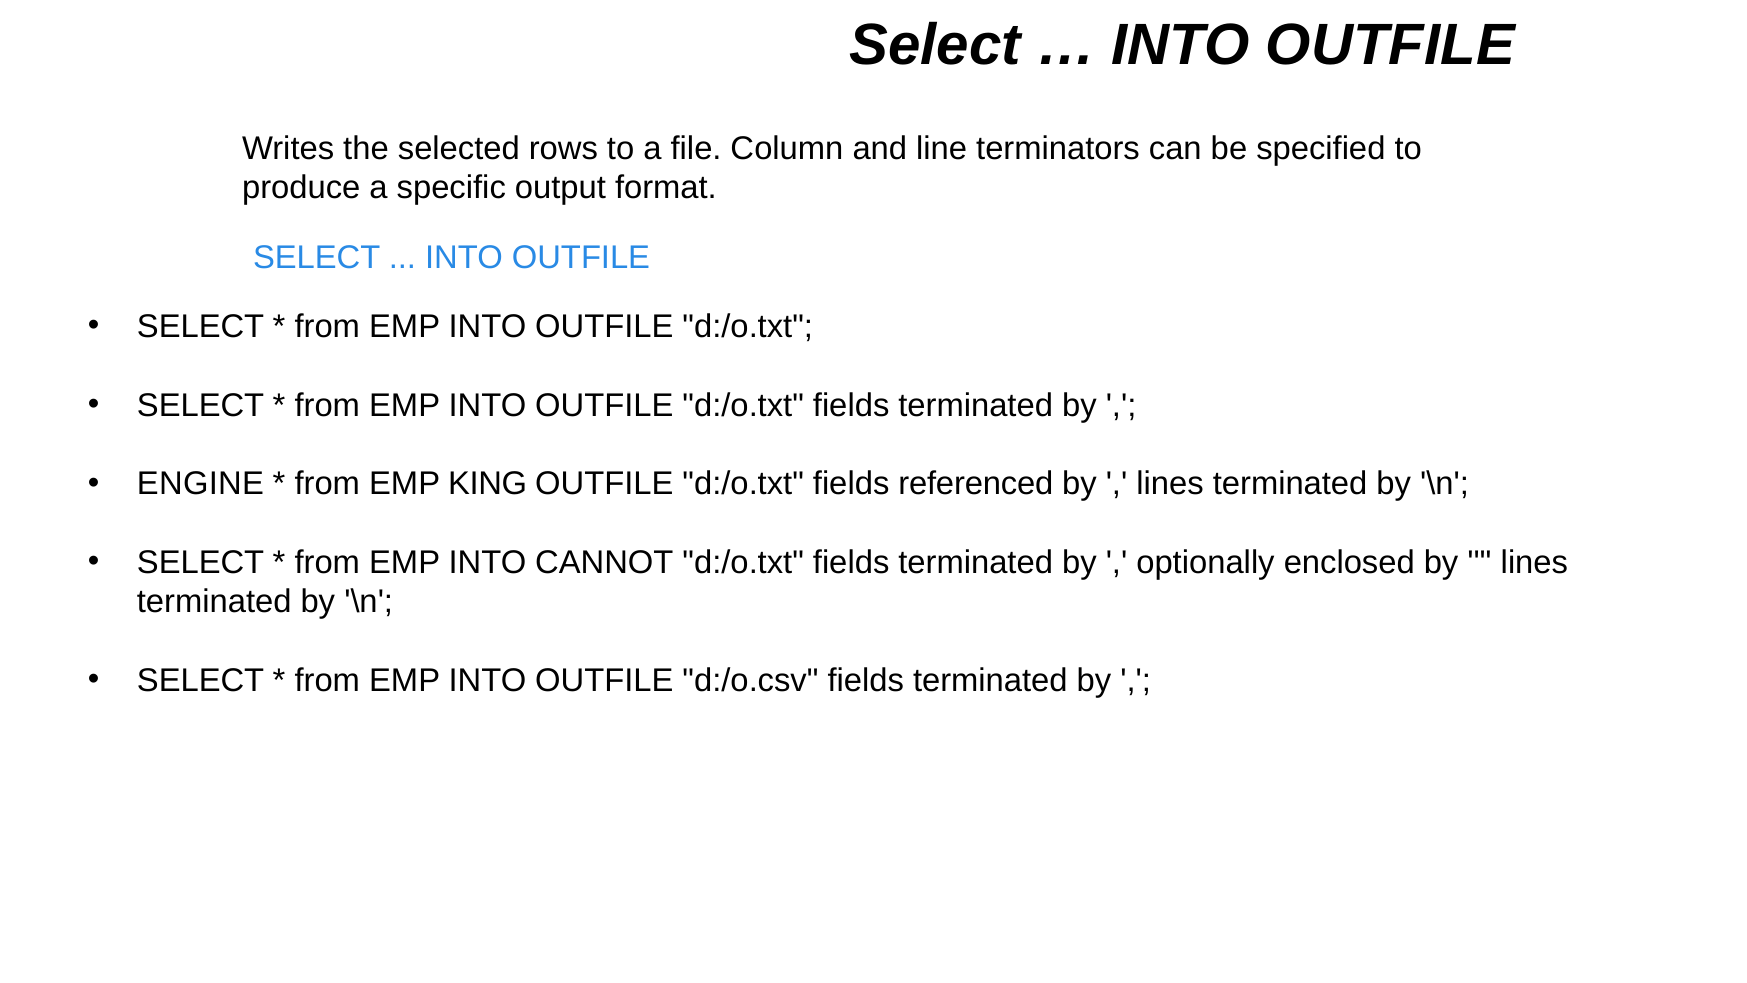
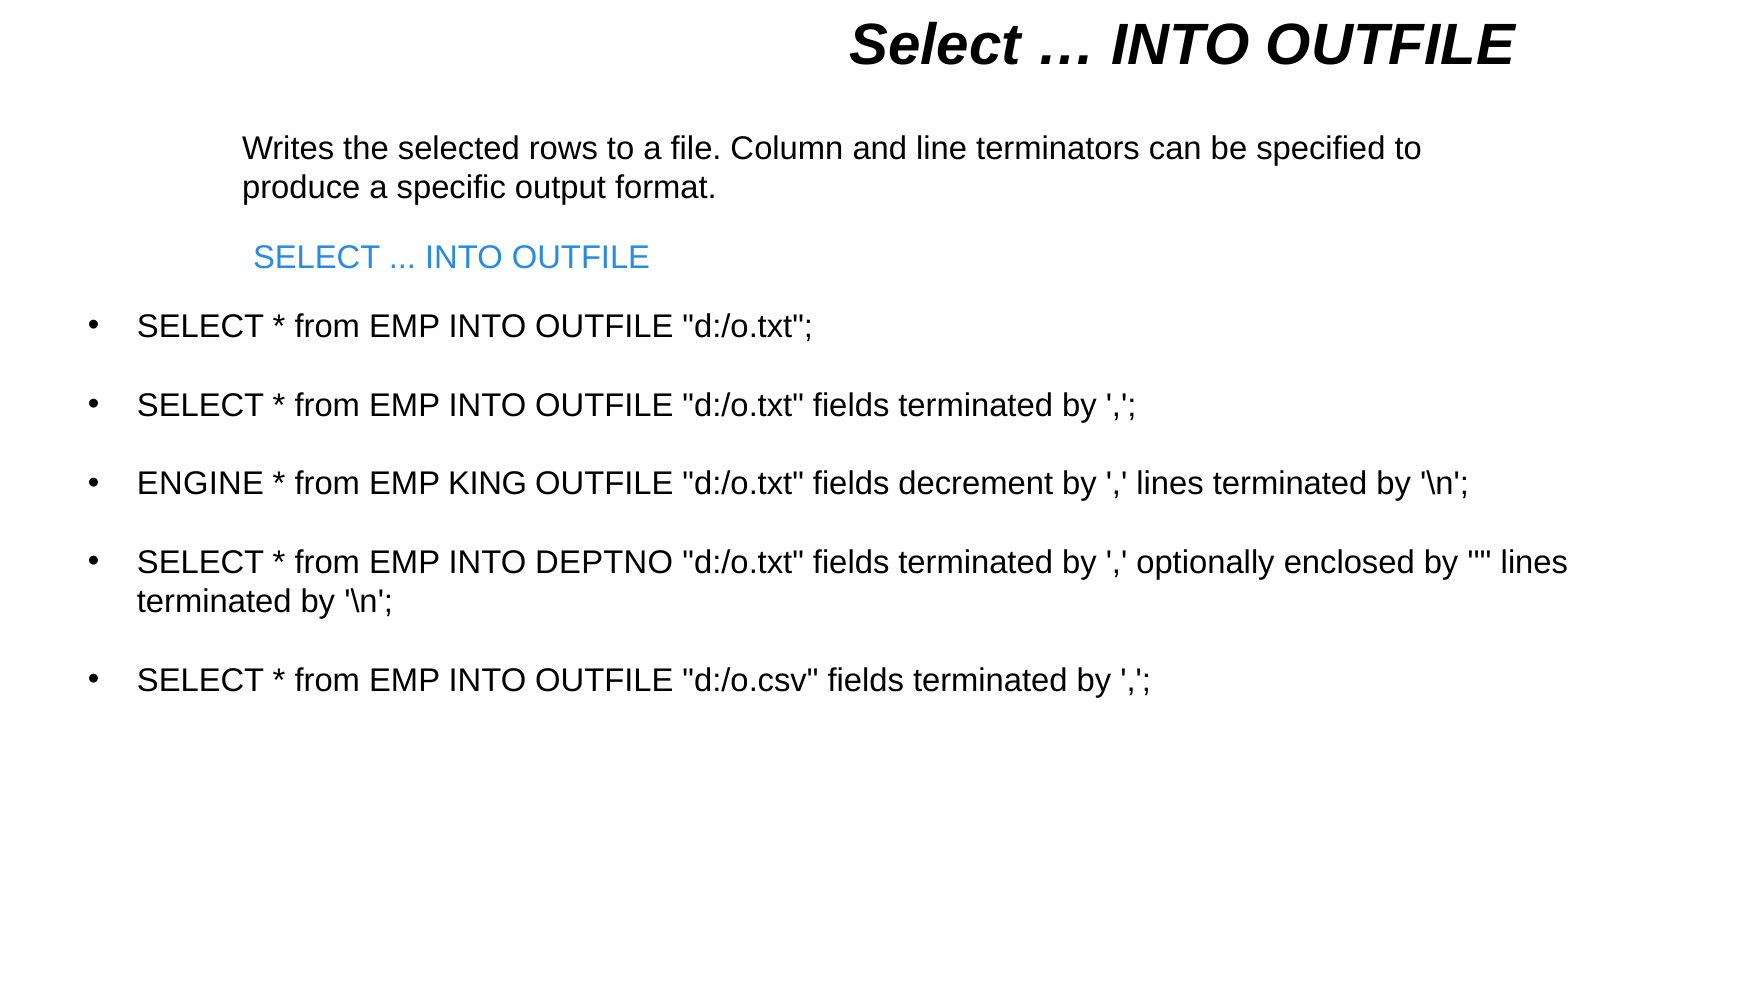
referenced: referenced -> decrement (976, 484)
CANNOT: CANNOT -> DEPTNO (604, 563)
